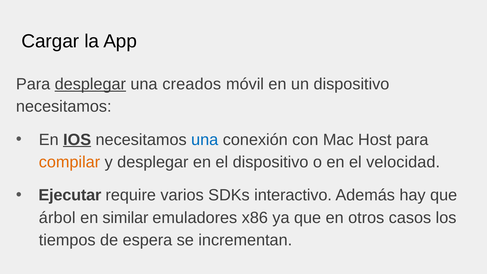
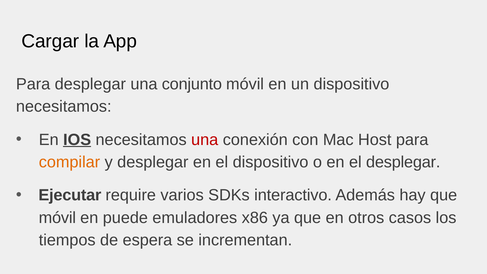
desplegar underline: present -> none (90, 84)
creados: creados -> conjunto (192, 84)
una colour: blue -> red (205, 140)
el velocidad: velocidad -> desplegar (403, 162)
árbol: árbol -> móvil (57, 218)
similar: similar -> puede (125, 218)
